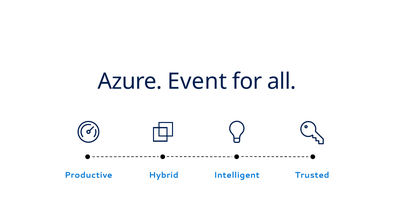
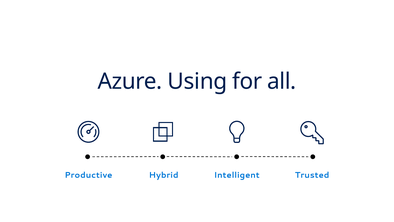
Event: Event -> Using (197, 81)
